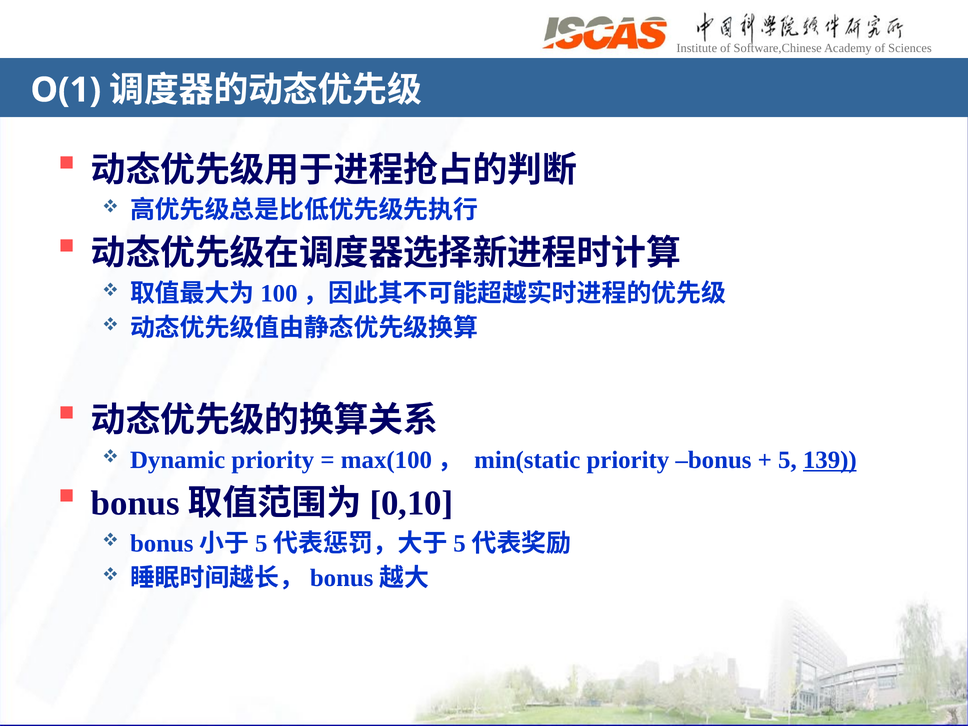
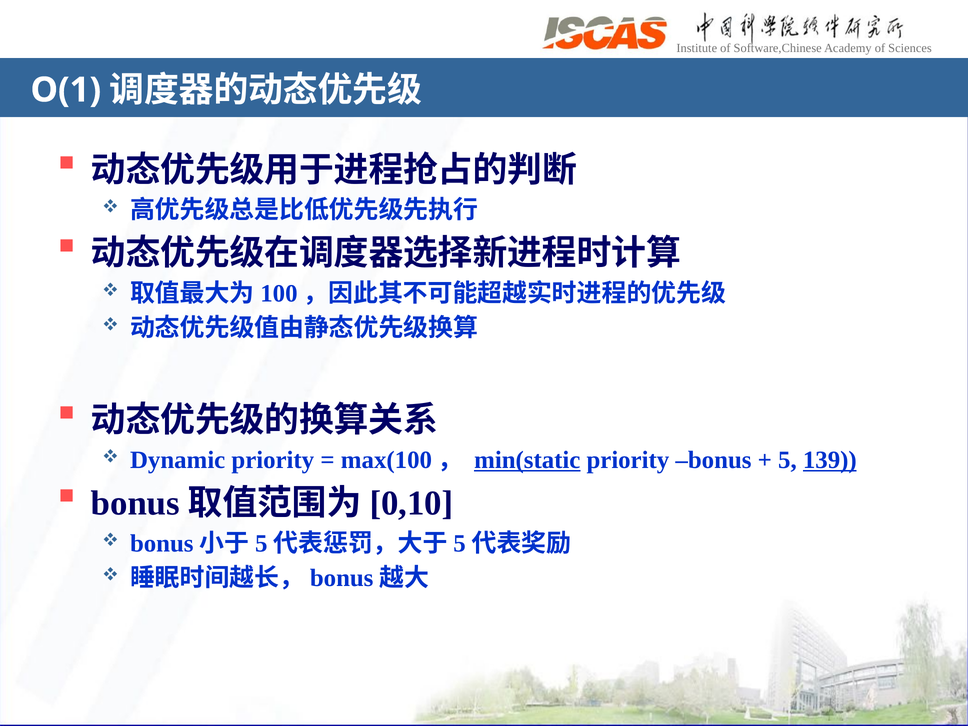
min(static underline: none -> present (527, 460)
